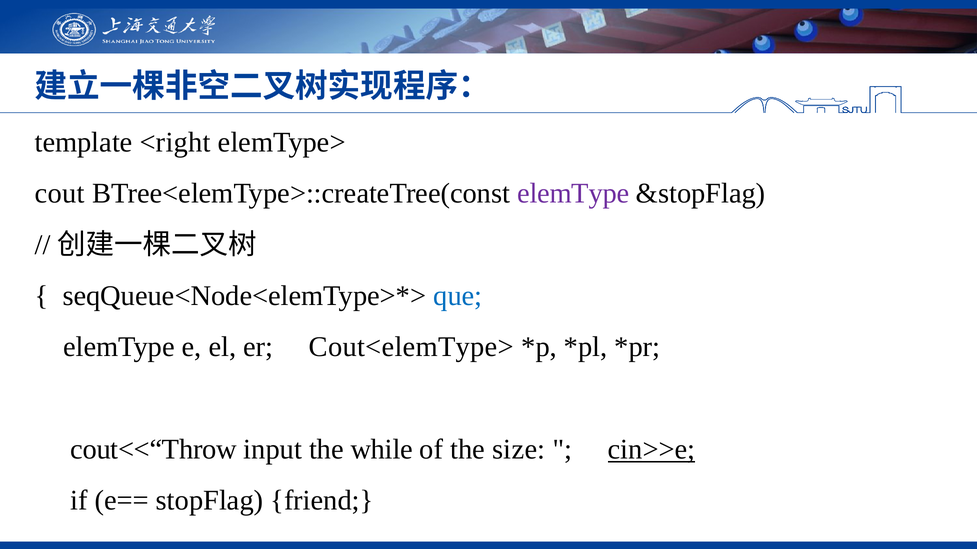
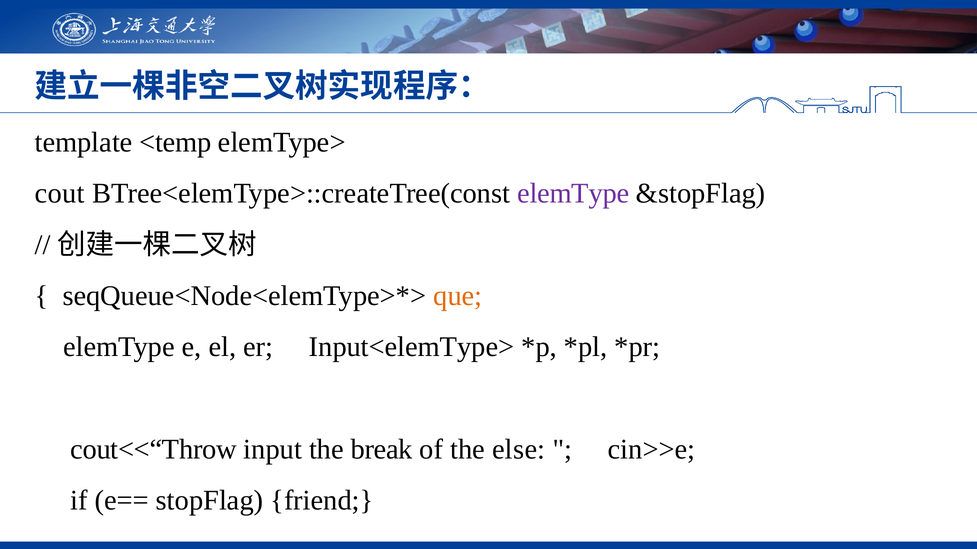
<right: <right -> <temp (175, 142)
que colour: blue -> orange (458, 296)
Cout<elemType>: Cout<elemType> -> Input<elemType> (412, 347)
while: while -> break (382, 450)
size: size -> else (519, 450)
cin>>e underline: present -> none (651, 450)
